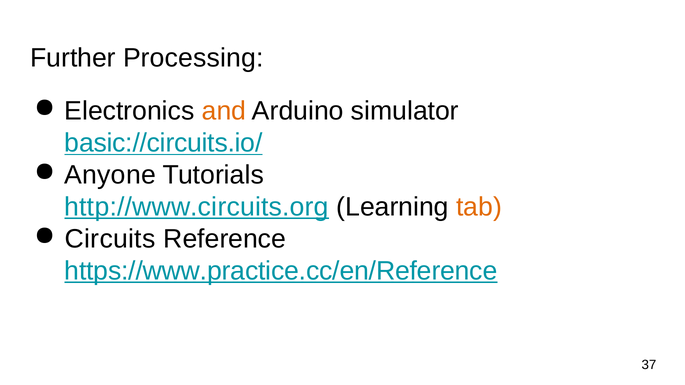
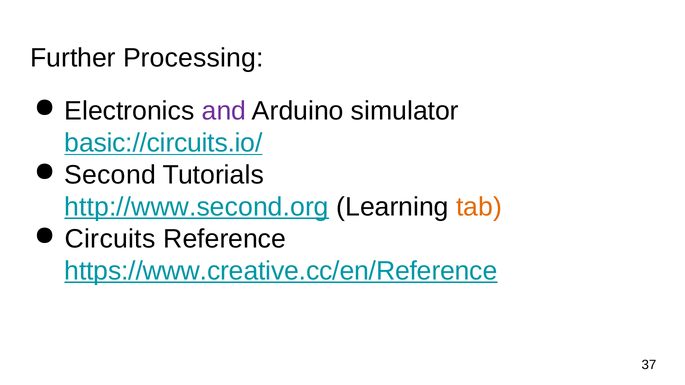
and colour: orange -> purple (224, 111)
Anyone: Anyone -> Second (110, 175)
http://www.circuits.org: http://www.circuits.org -> http://www.second.org (197, 207)
https://www.practice.cc/en/Reference: https://www.practice.cc/en/Reference -> https://www.creative.cc/en/Reference (281, 271)
